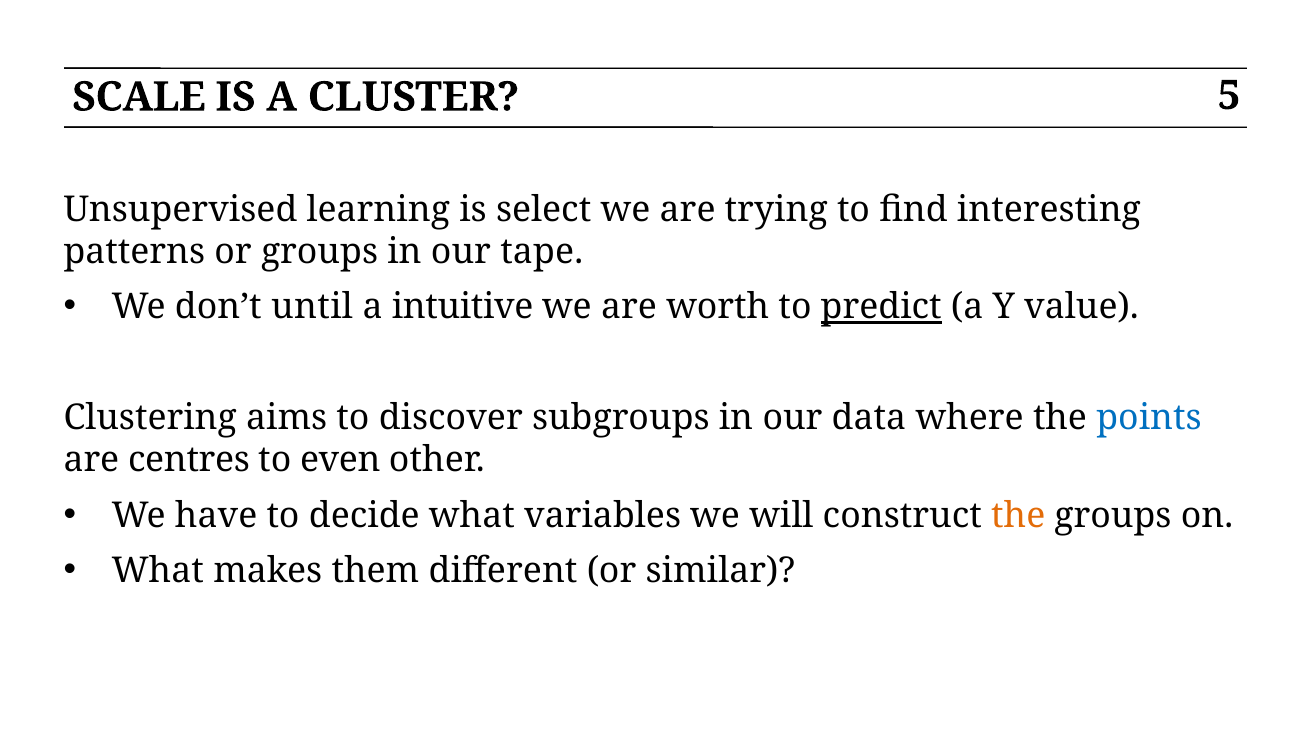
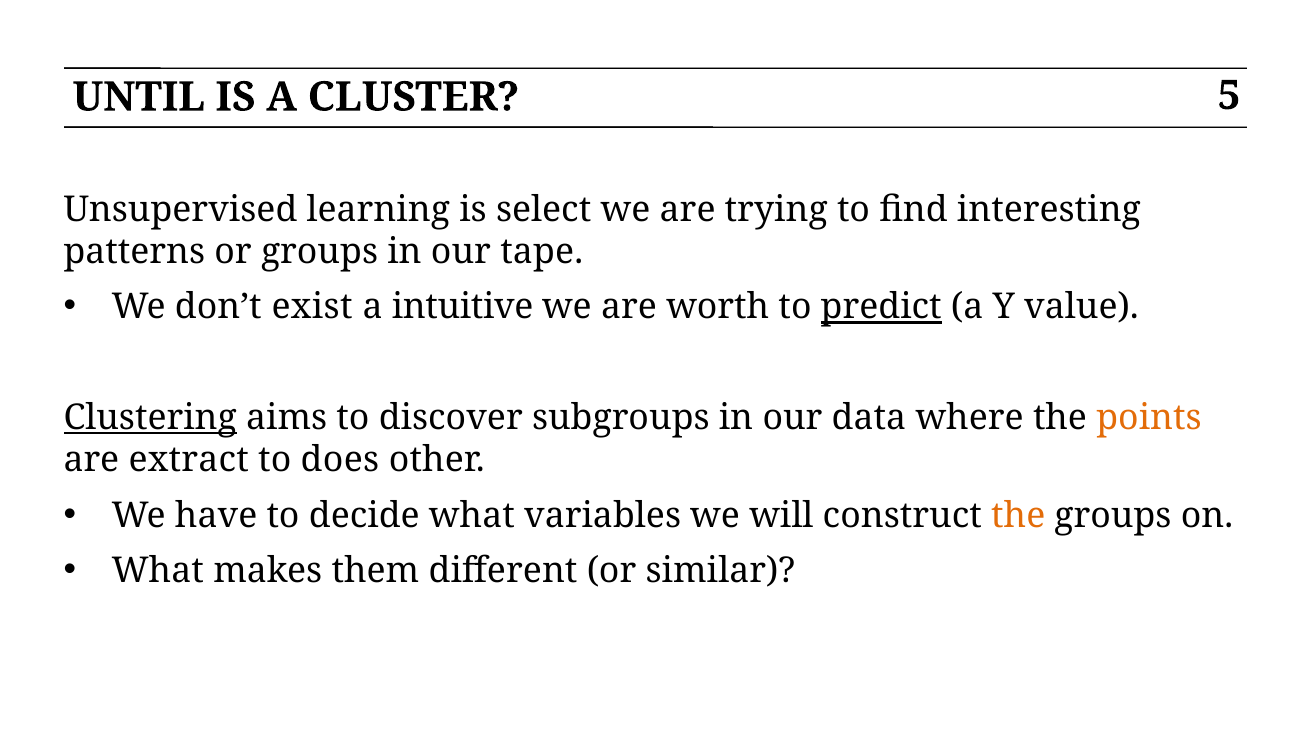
SCALE: SCALE -> UNTIL (139, 97)
until: until -> exist (312, 307)
Clustering underline: none -> present (150, 418)
points colour: blue -> orange (1149, 418)
centres: centres -> extract (189, 460)
even: even -> does (340, 460)
